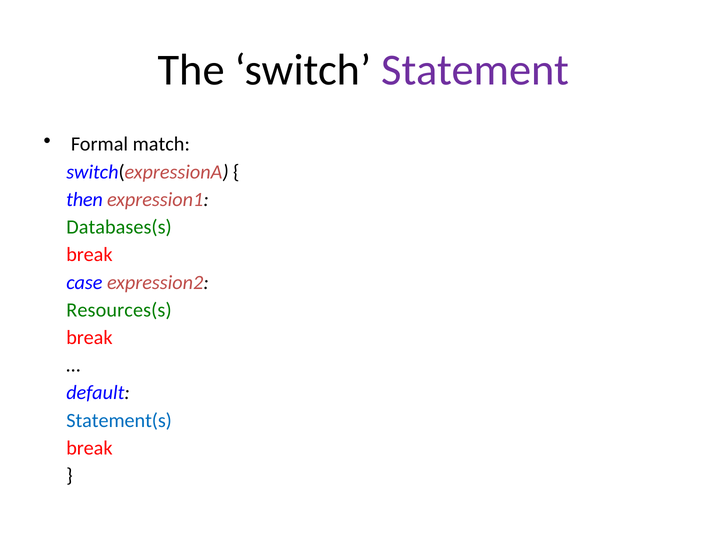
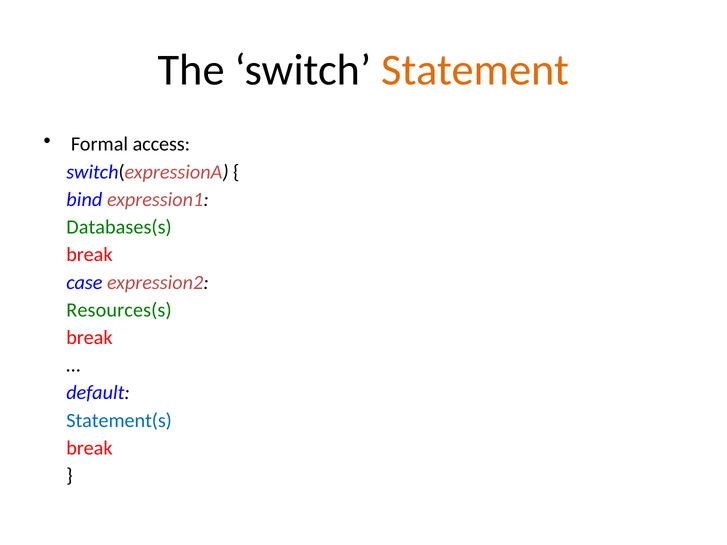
Statement colour: purple -> orange (475, 70)
match: match -> access (161, 144)
then: then -> bind (84, 200)
